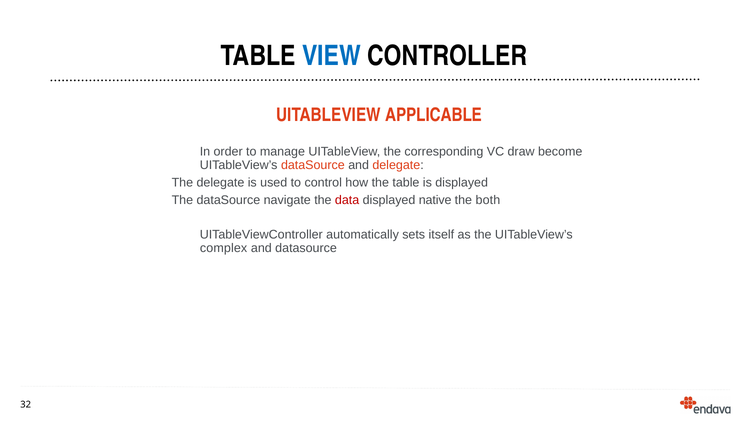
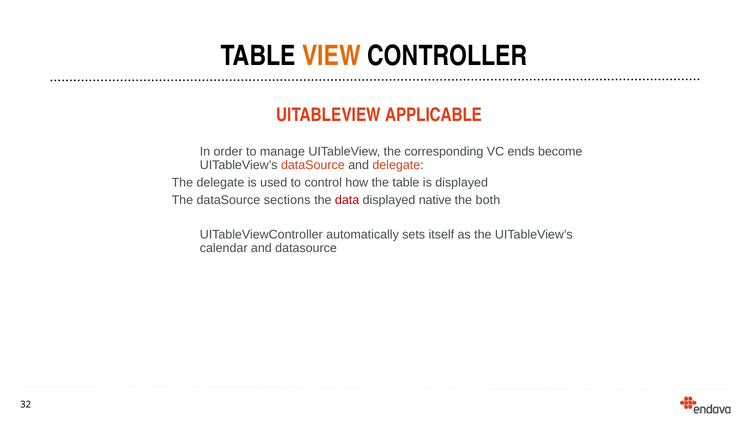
VIEW colour: blue -> orange (332, 56)
draw: draw -> ends (521, 152)
navigate: navigate -> sections (287, 200)
complex: complex -> calendar (224, 248)
